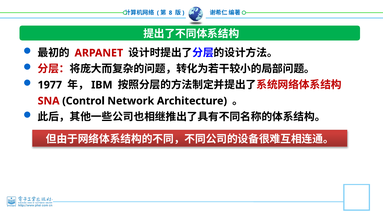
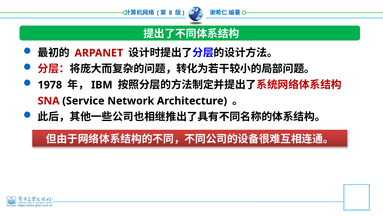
1977: 1977 -> 1978 (50, 85)
Control: Control -> Service (83, 101)
